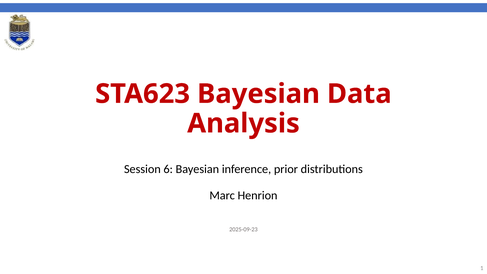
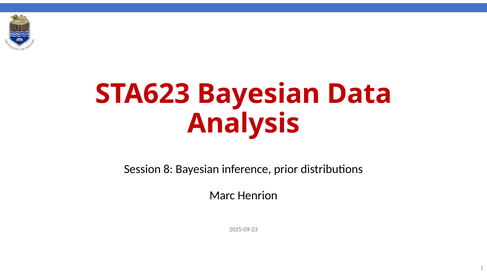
6: 6 -> 8 (168, 169)
